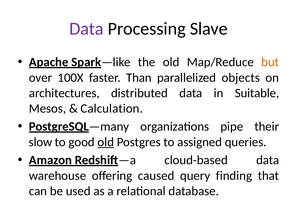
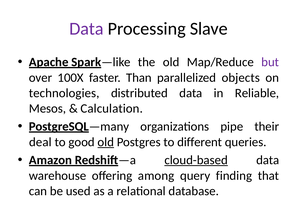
but colour: orange -> purple (270, 62)
architectures: architectures -> technologies (64, 93)
Suitable: Suitable -> Reliable (257, 93)
slow: slow -> deal (40, 142)
assigned: assigned -> different (200, 142)
cloud-based underline: none -> present (196, 160)
caused: caused -> among (156, 176)
